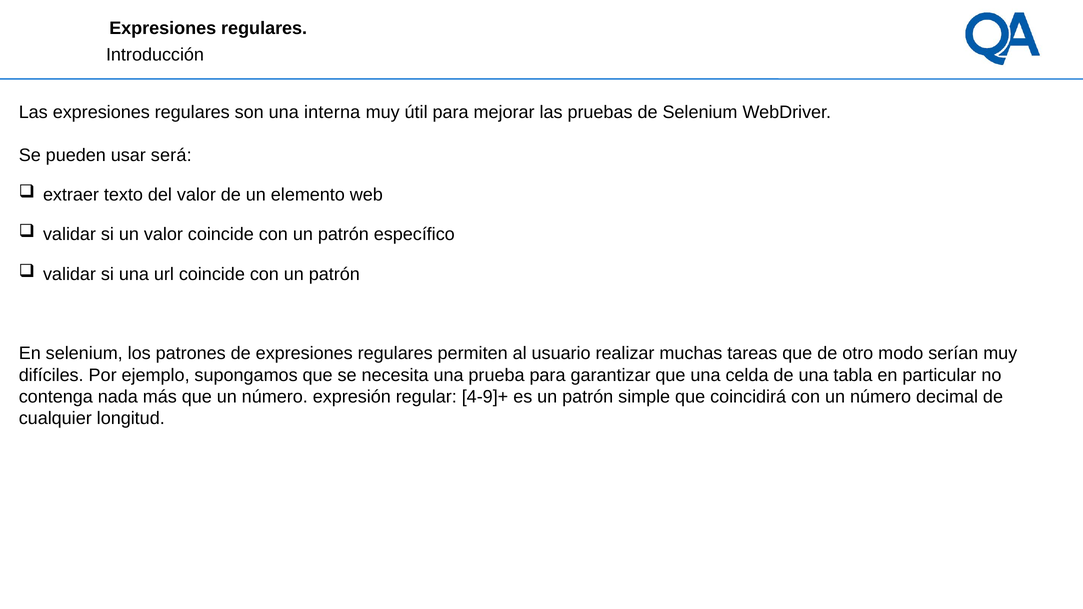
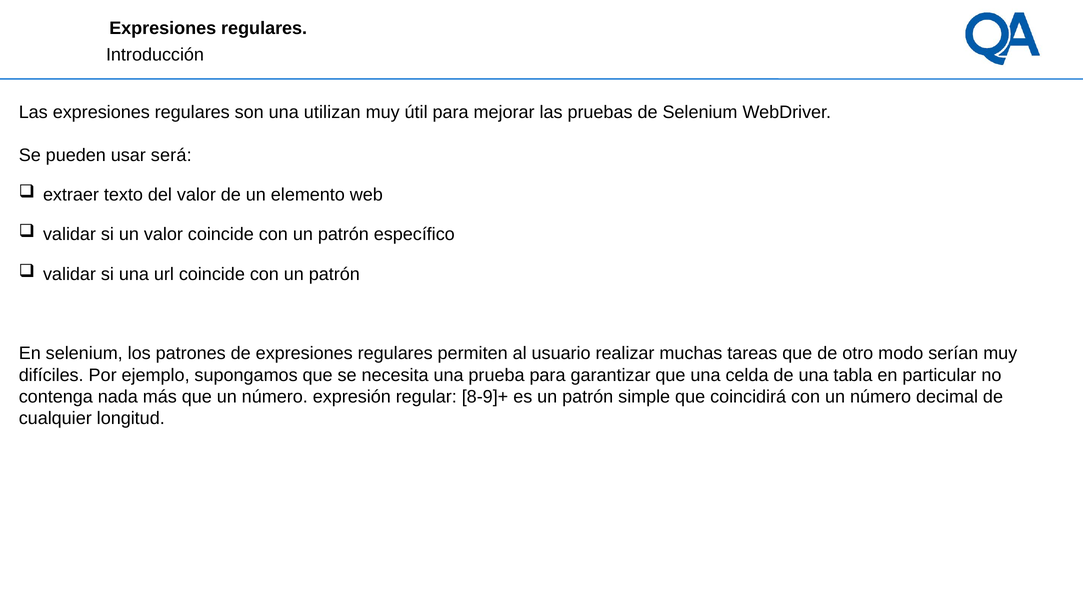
interna: interna -> utilizan (332, 112)
4-9]+: 4-9]+ -> 8-9]+ (485, 397)
